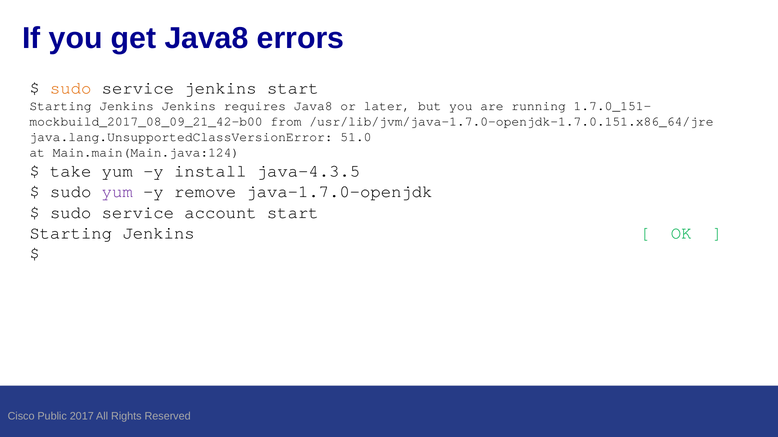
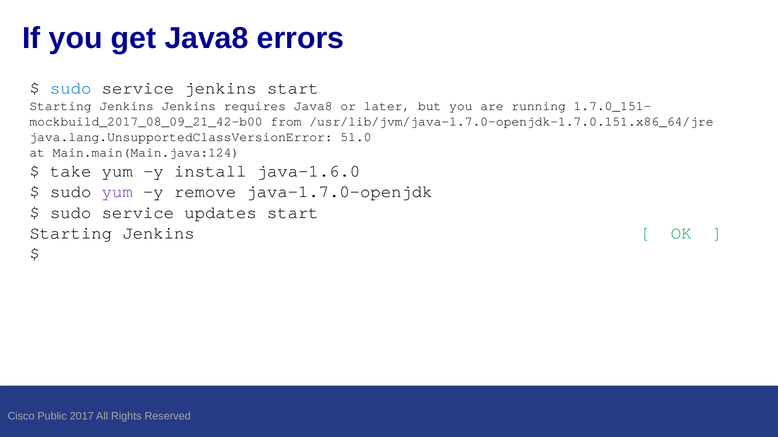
sudo colour: orange -> blue (71, 88)
java-4.3.5: java-4.3.5 -> java-1.6.0 (308, 171)
account: account -> updates (221, 213)
